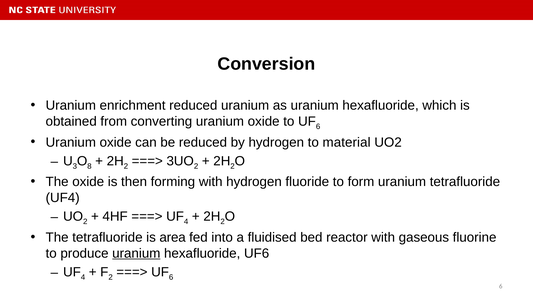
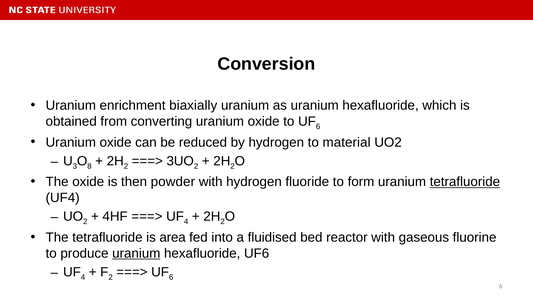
enrichment reduced: reduced -> biaxially (193, 105)
forming: forming -> powder (173, 182)
tetrafluoride underline: none -> present (465, 182)
